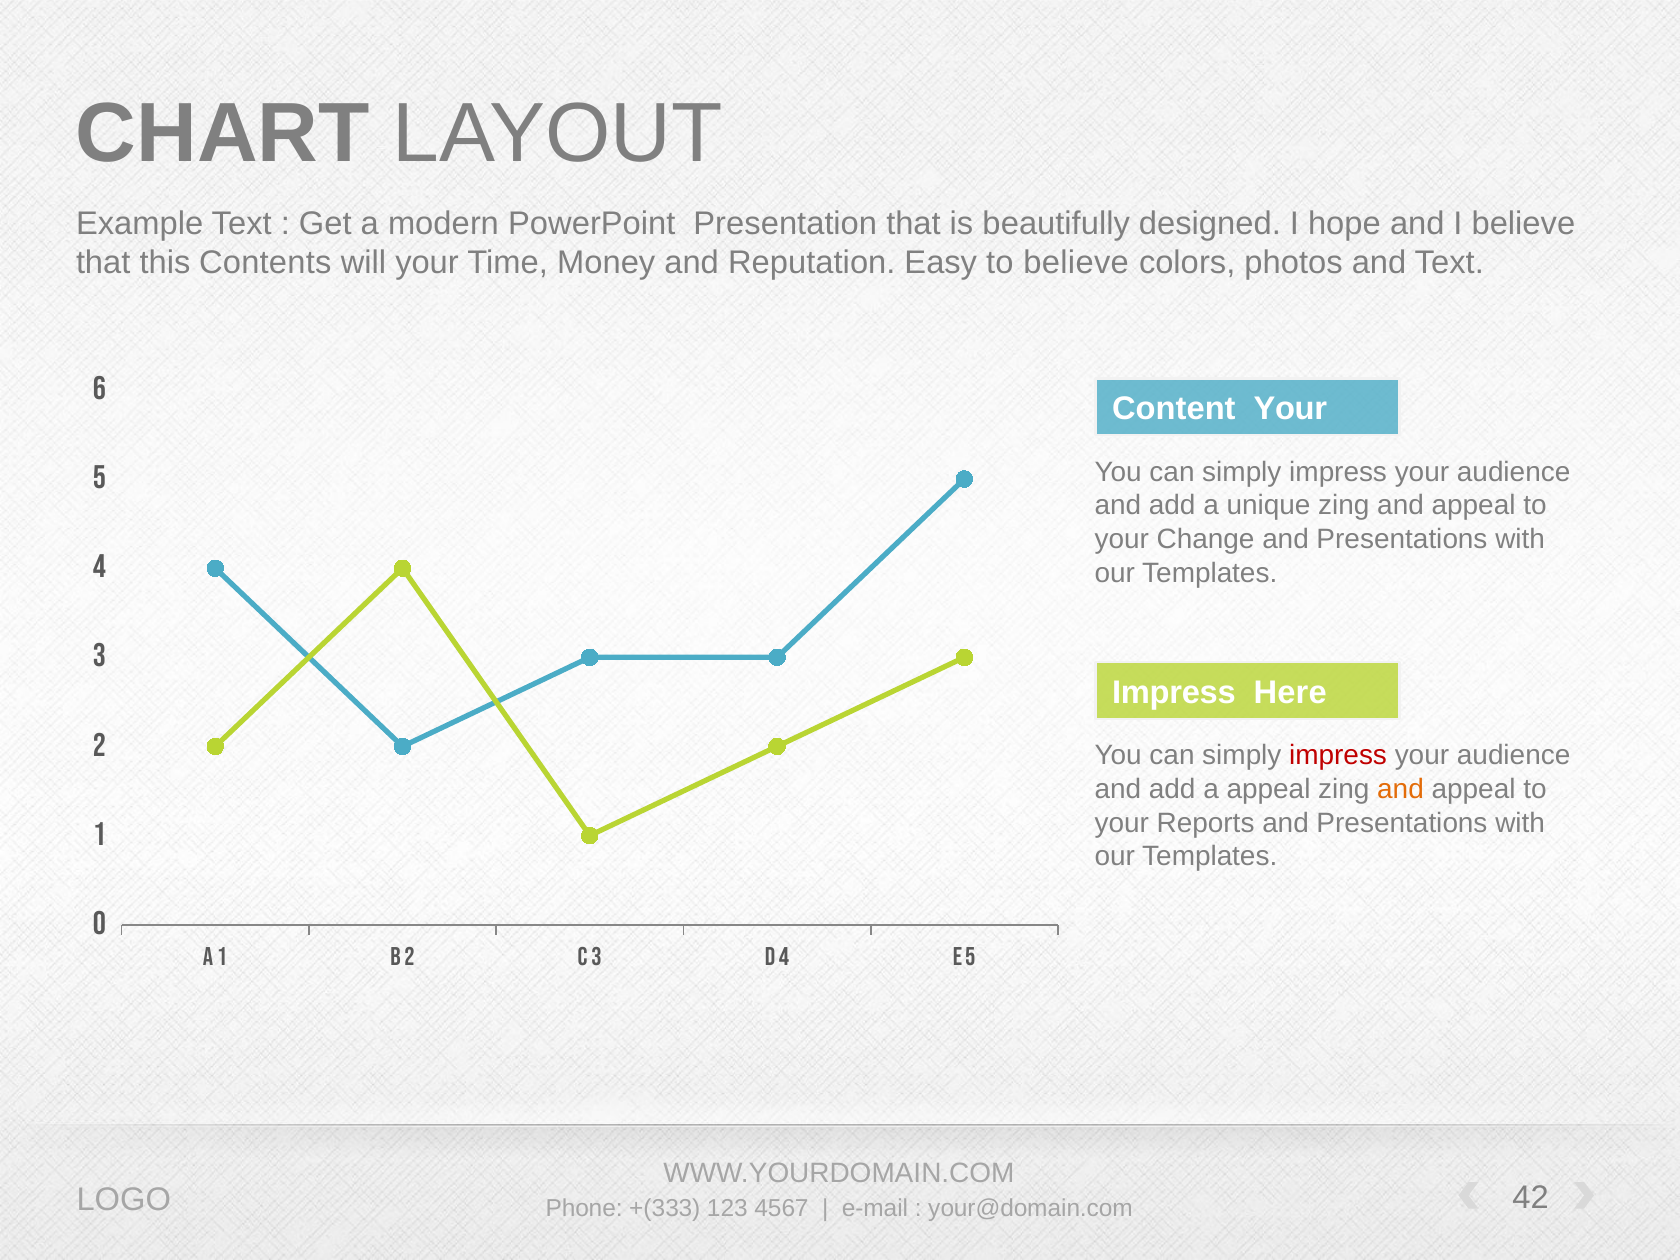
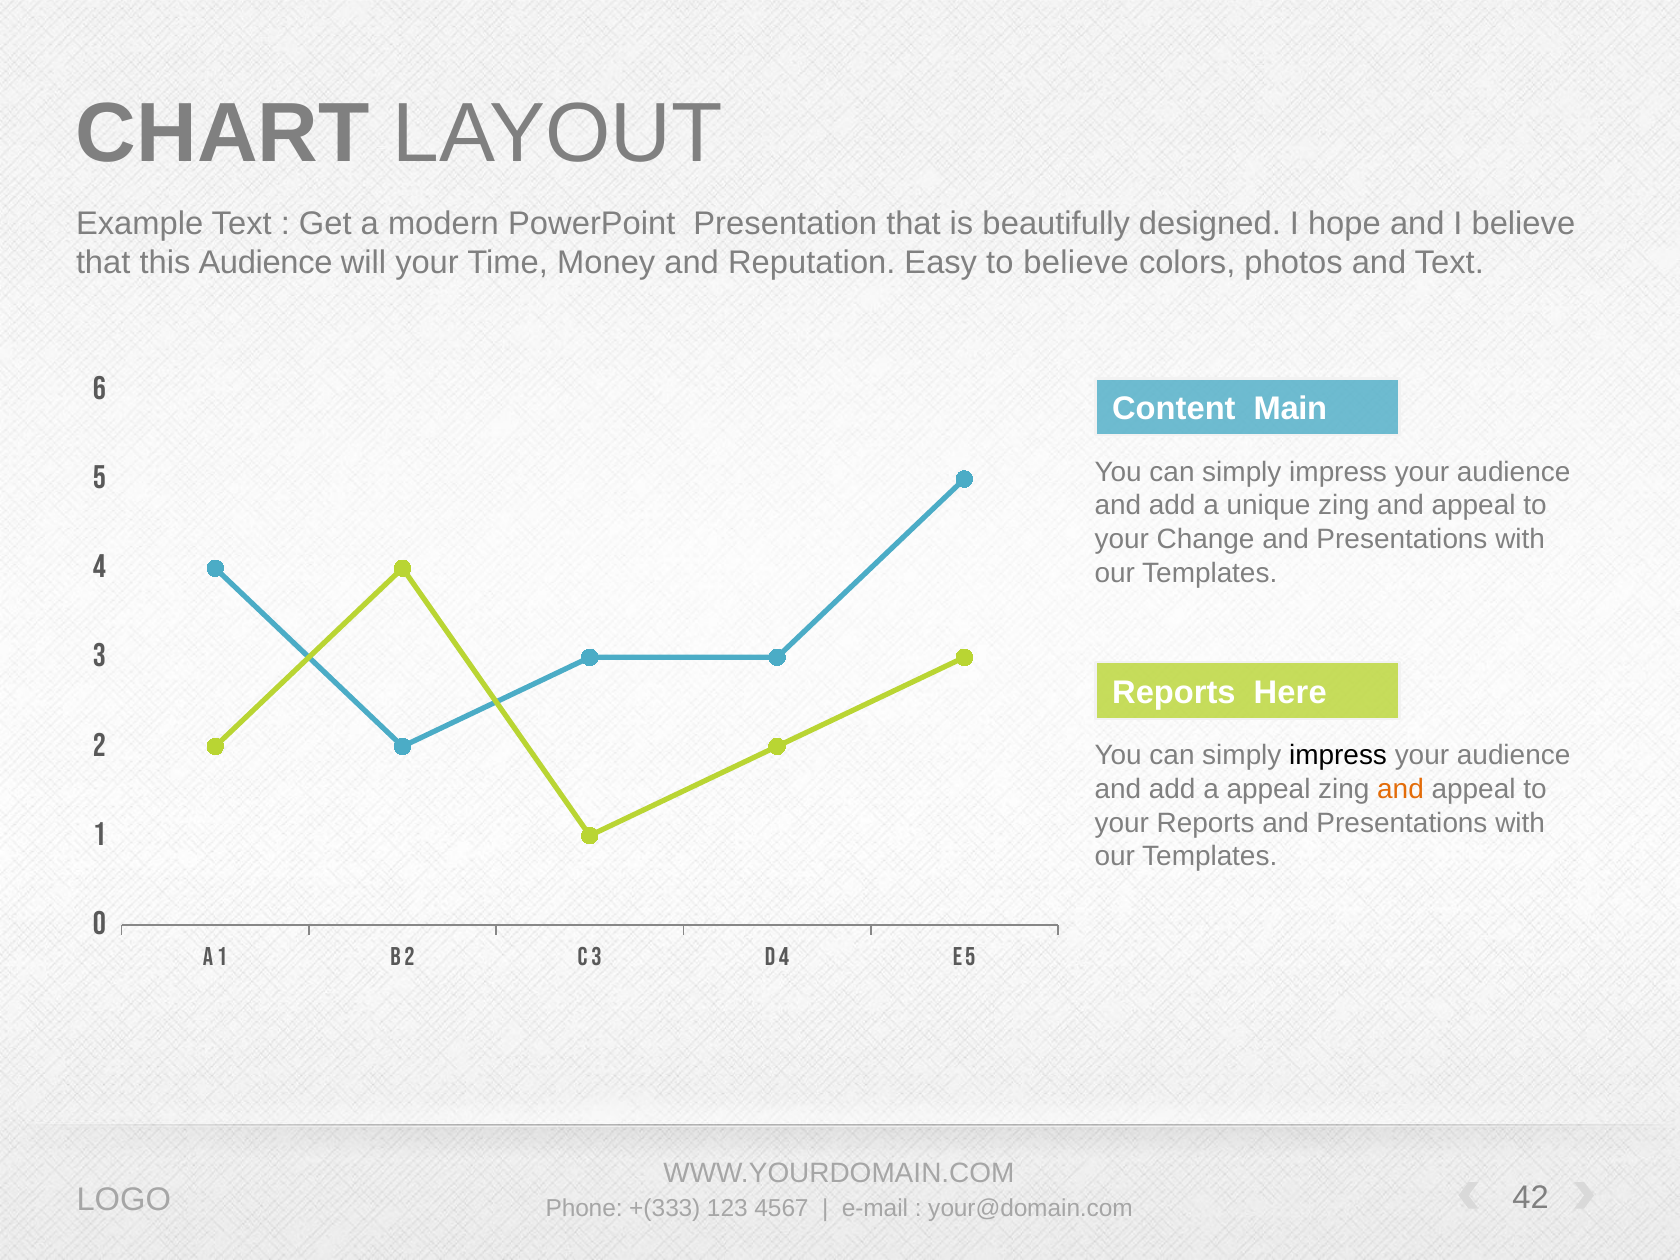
this Contents: Contents -> Audience (266, 263)
Content Your: Your -> Main (1290, 409)
Impress: Impress -> Reports (1174, 693)
impress colour: red -> black (1338, 756)
